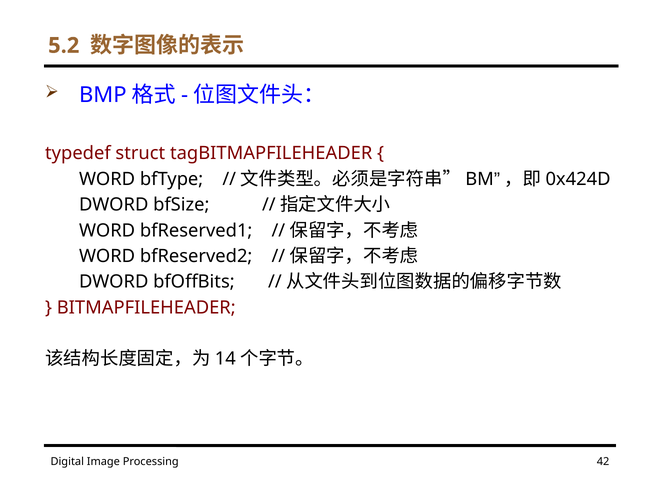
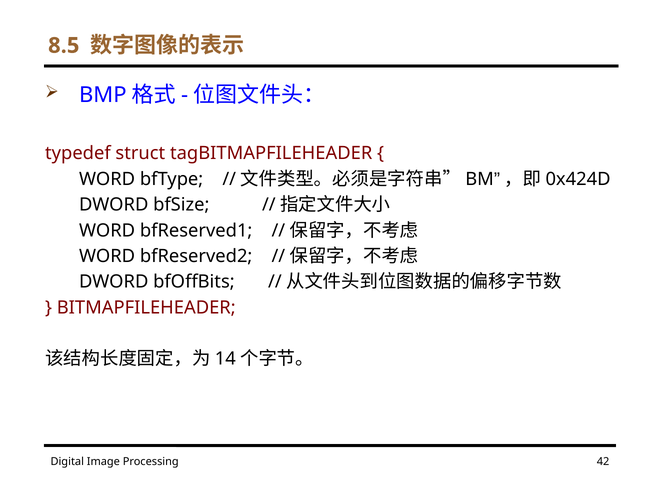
5.2: 5.2 -> 8.5 (64, 46)
